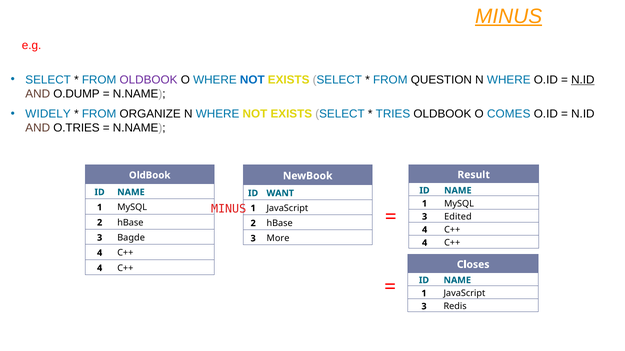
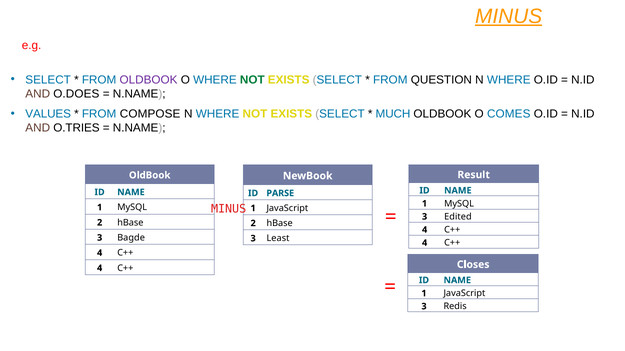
NOT colour: blue -> green (252, 80)
N.ID underline: present -> none (583, 80)
O.DUMP: O.DUMP -> O.DOES (76, 94)
WIDELY: WIDELY -> VALUES (48, 114)
ORGANIZE: ORGANIZE -> COMPOSE (150, 114)
TRIES: TRIES -> MUCH (393, 114)
WANT: WANT -> PARSE (280, 193)
More: More -> Least (278, 239)
